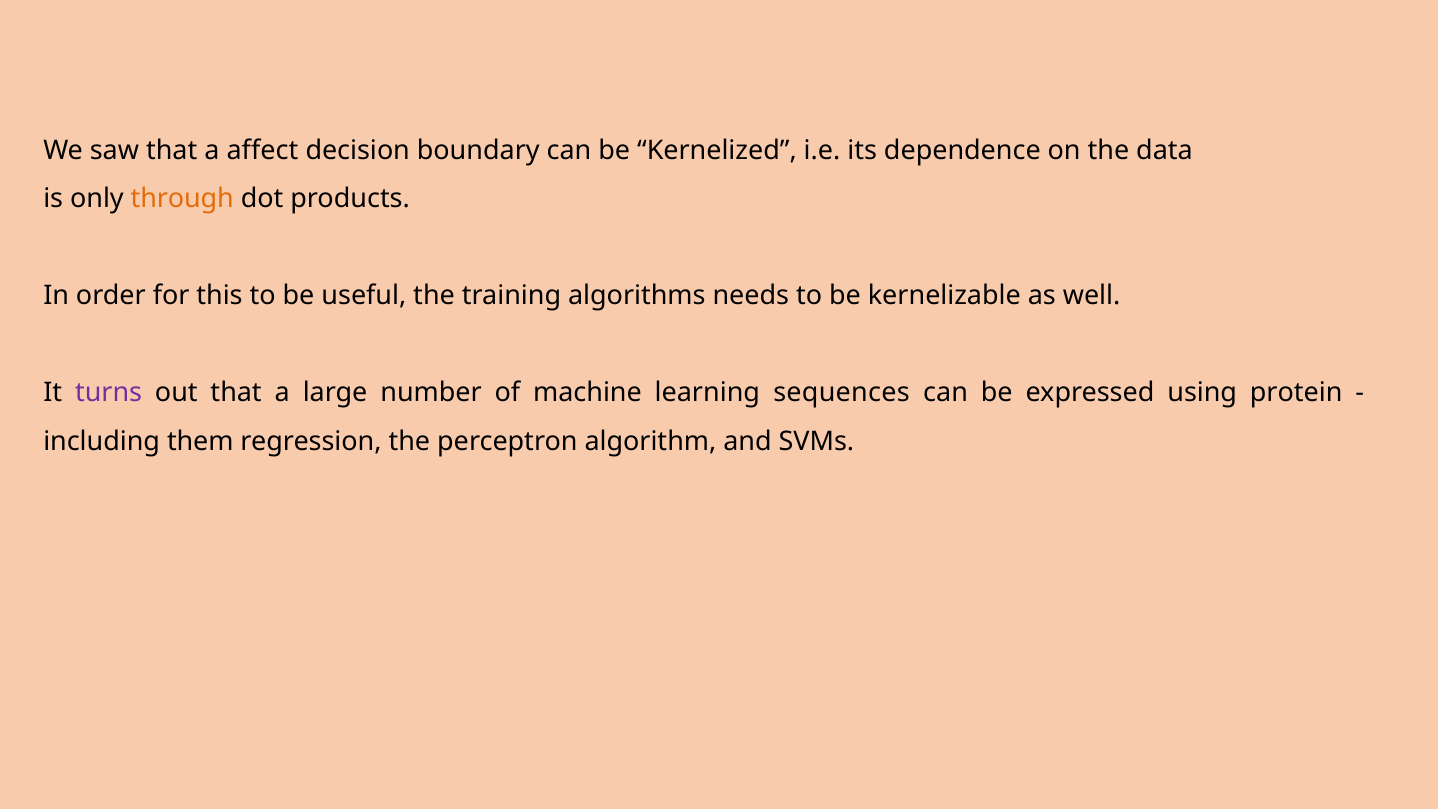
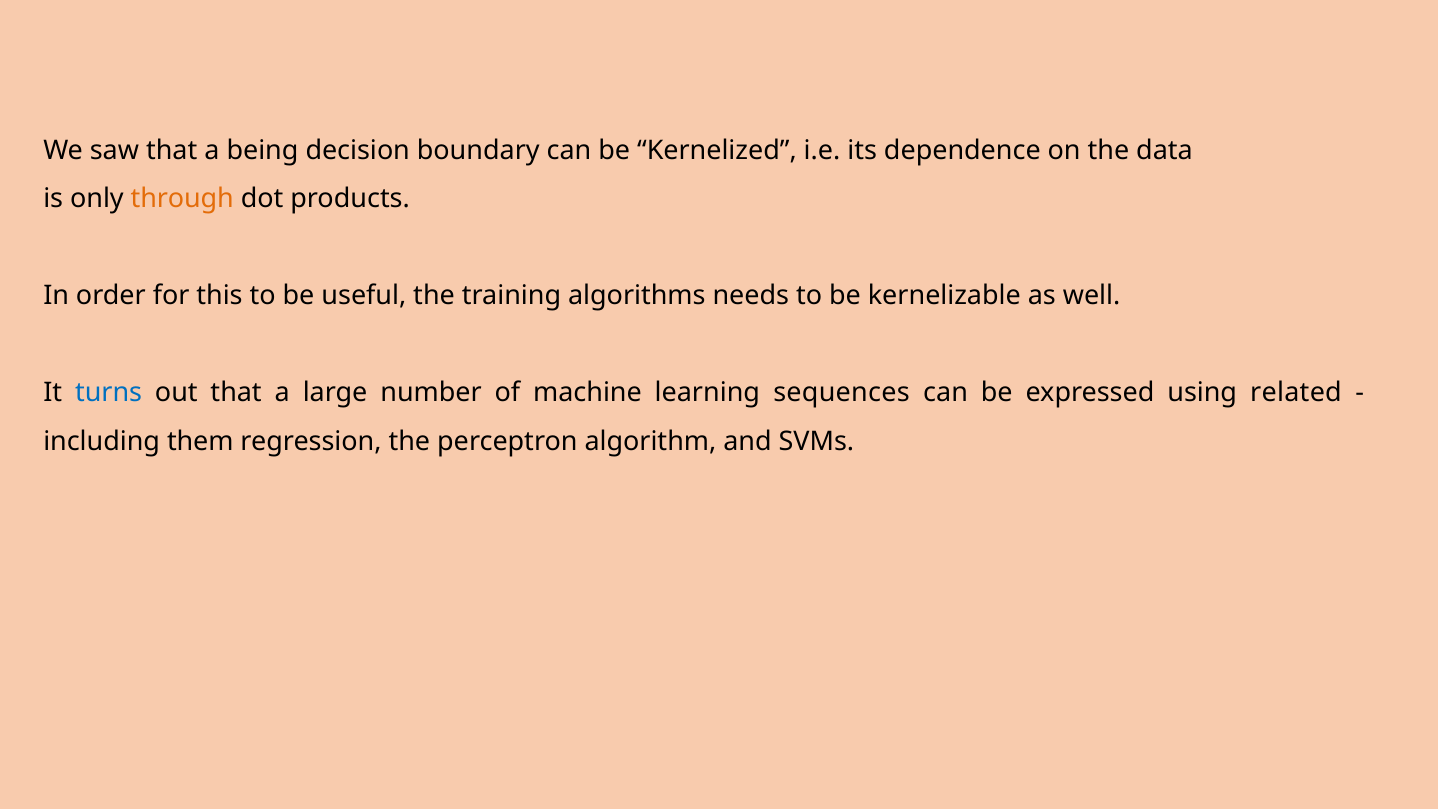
affect: affect -> being (262, 150)
turns colour: purple -> blue (109, 393)
protein: protein -> related (1296, 393)
